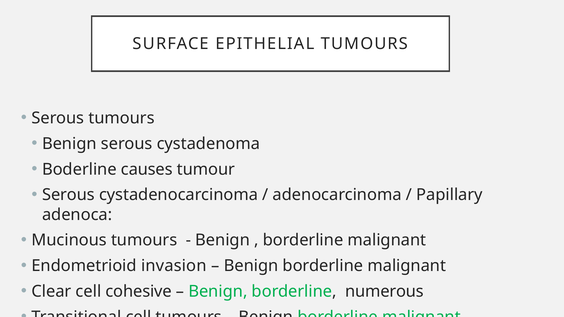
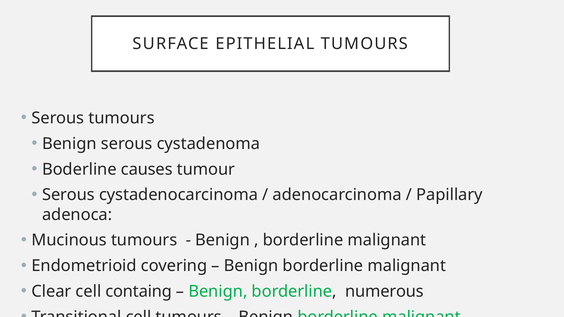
invasion: invasion -> covering (174, 266)
cohesive: cohesive -> containg (139, 292)
